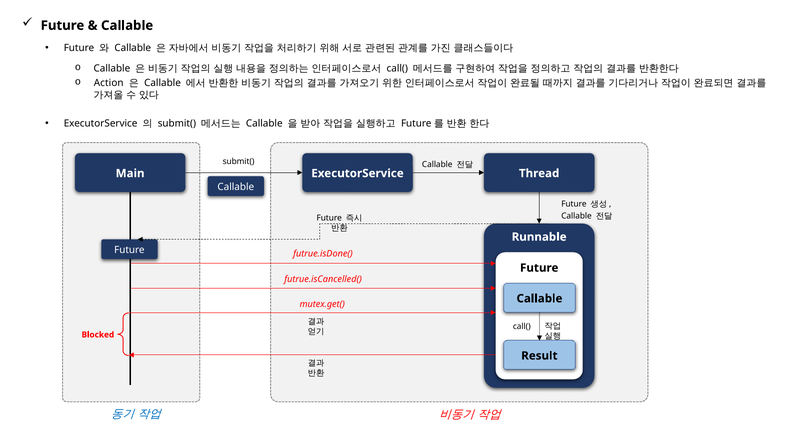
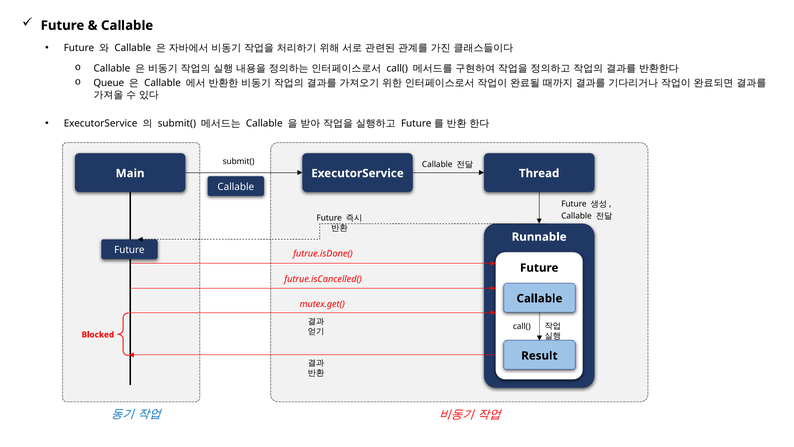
Action: Action -> Queue (109, 83)
